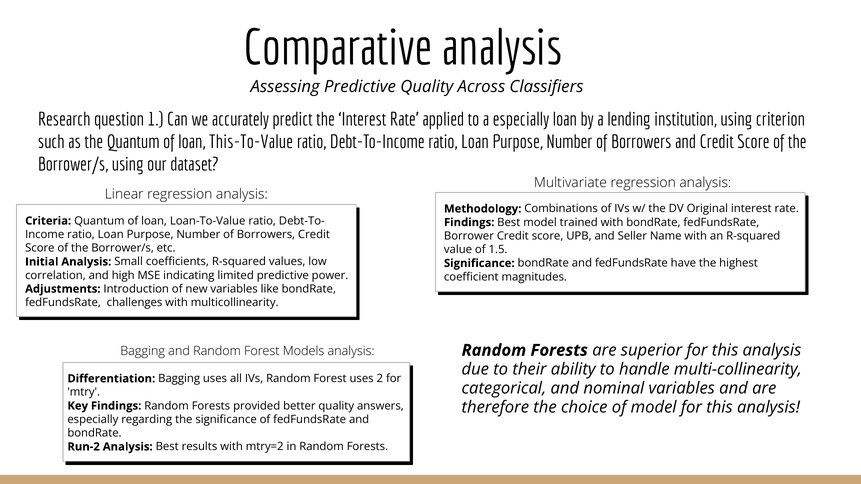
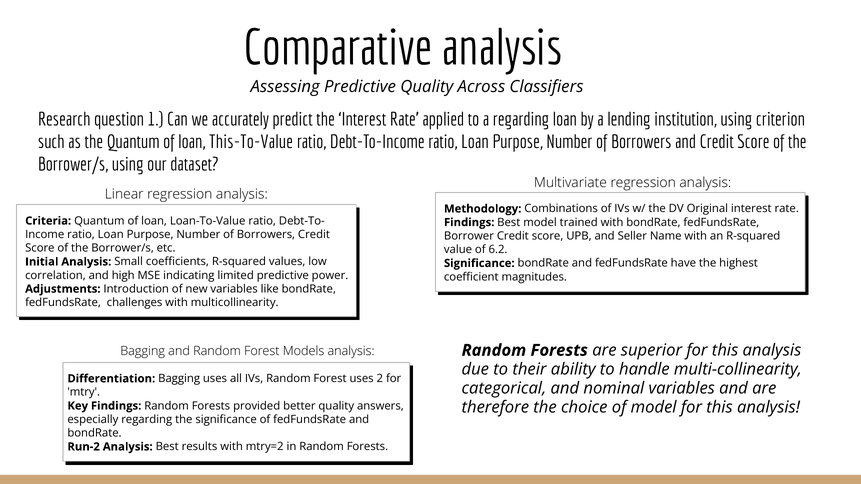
a especially: especially -> regarding (521, 119)
1.5: 1.5 -> 6.2 (498, 250)
